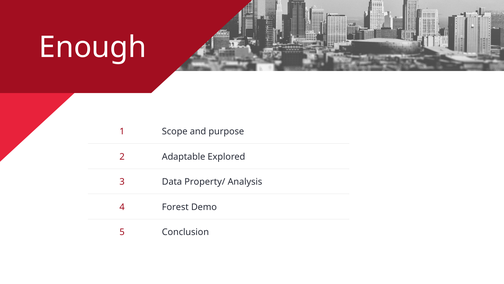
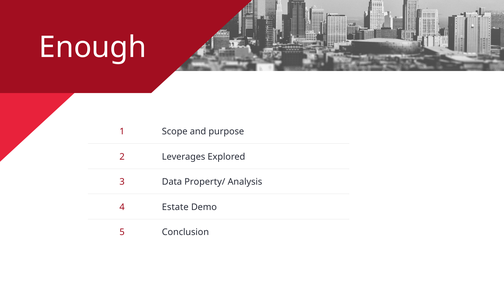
Adaptable: Adaptable -> Leverages (184, 156)
Forest: Forest -> Estate (175, 207)
